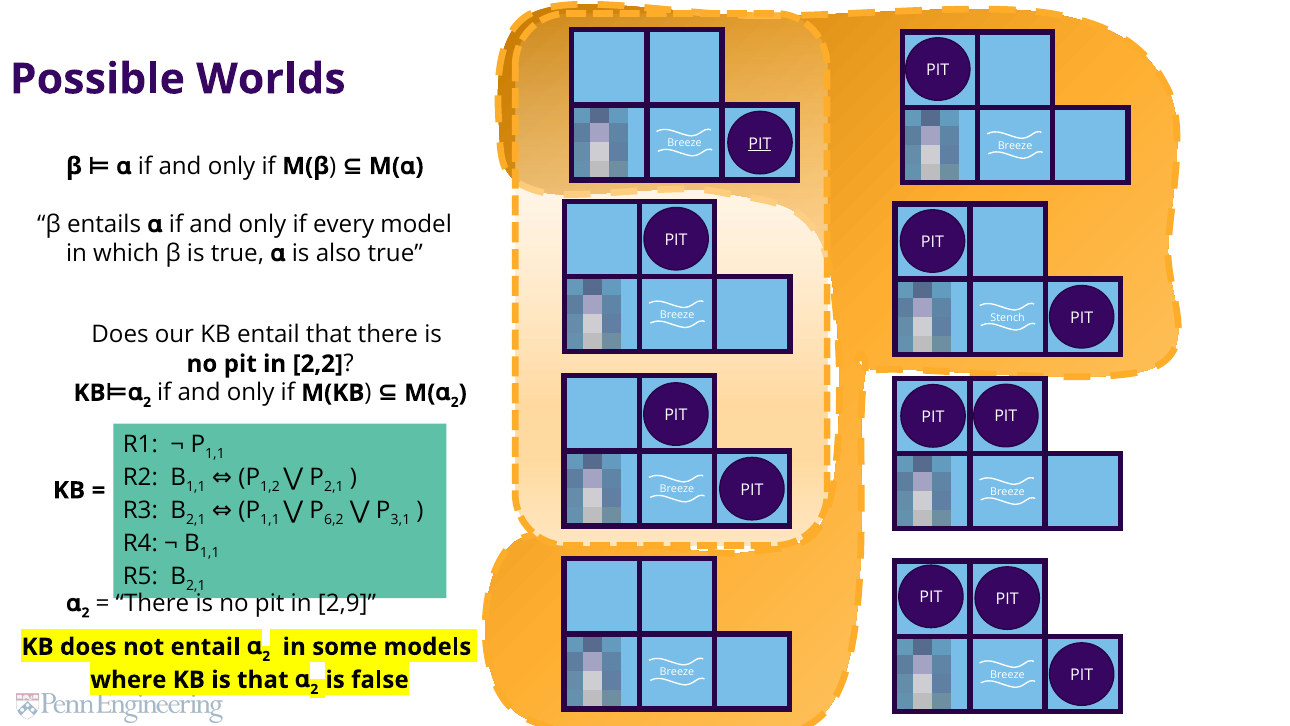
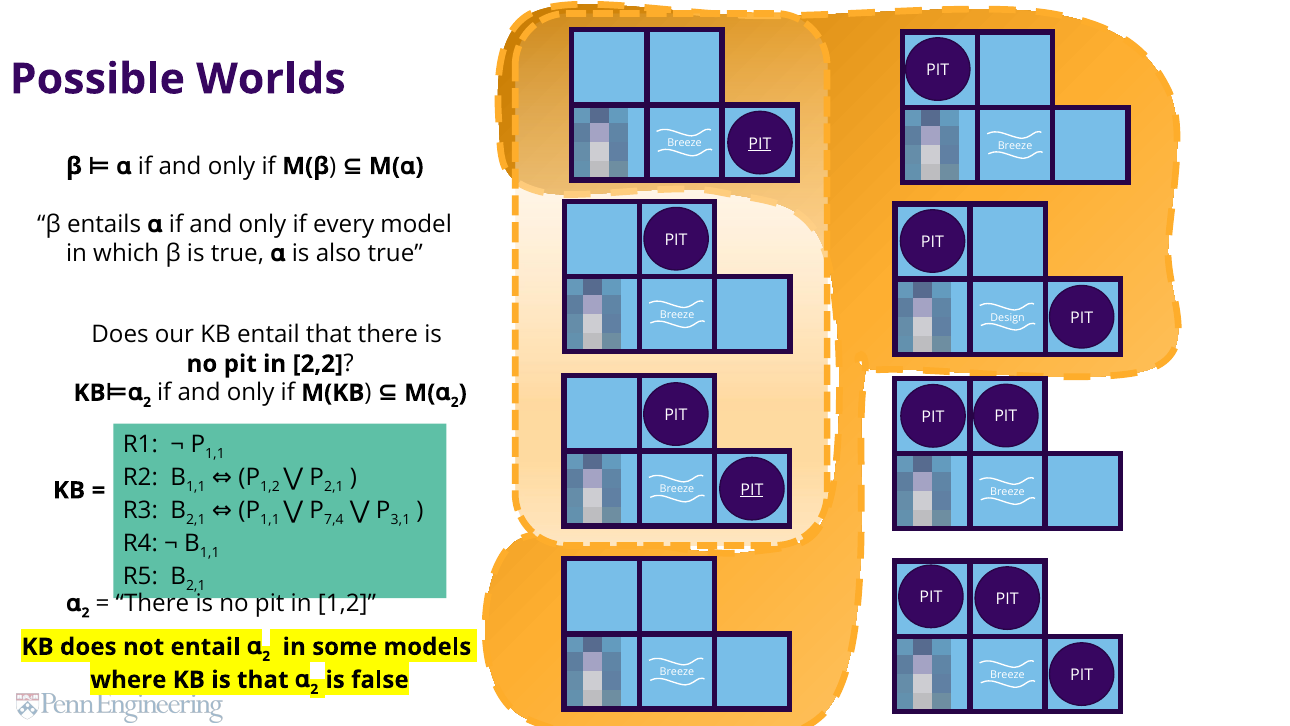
Stench: Stench -> Design (1008, 317)
PIT underline: none -> present (752, 489)
6,2: 6,2 -> 7,4 (334, 520)
in 2,9: 2,9 -> 1,2 (347, 603)
